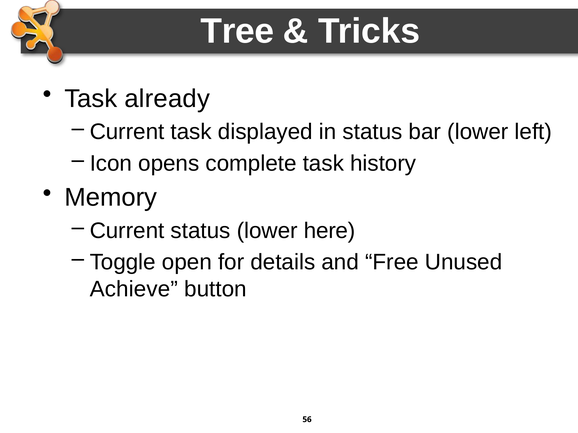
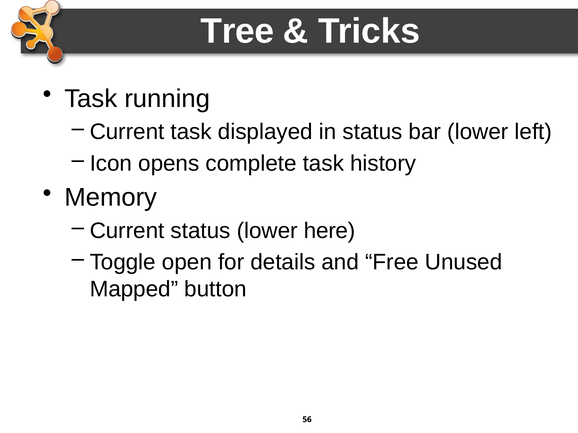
already: already -> running (167, 99)
Achieve: Achieve -> Mapped (134, 289)
